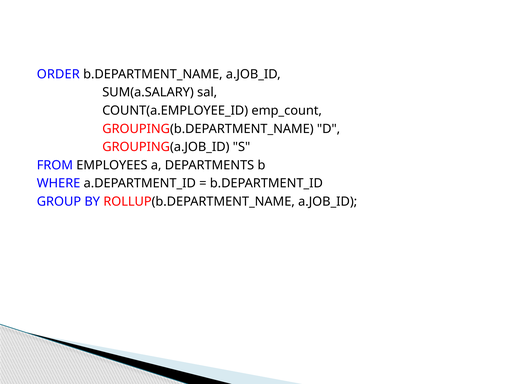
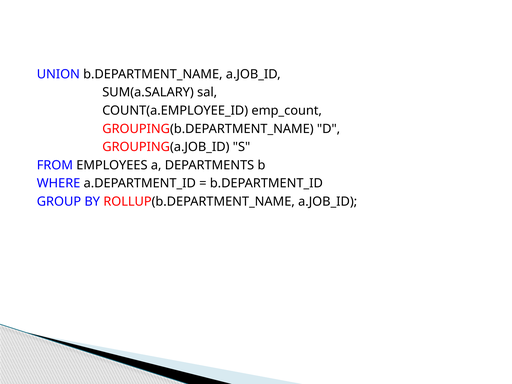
ORDER: ORDER -> UNION (58, 74)
